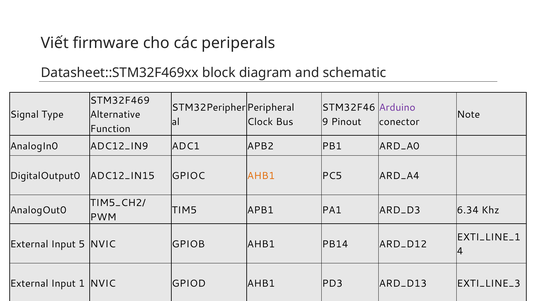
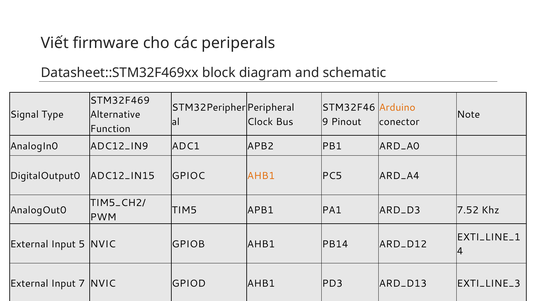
Arduino colour: purple -> orange (397, 108)
6.34: 6.34 -> 7.52 (468, 210)
1: 1 -> 7 (82, 284)
